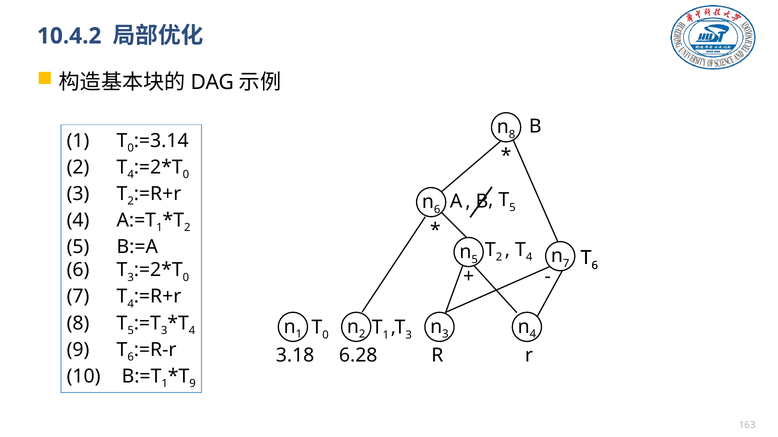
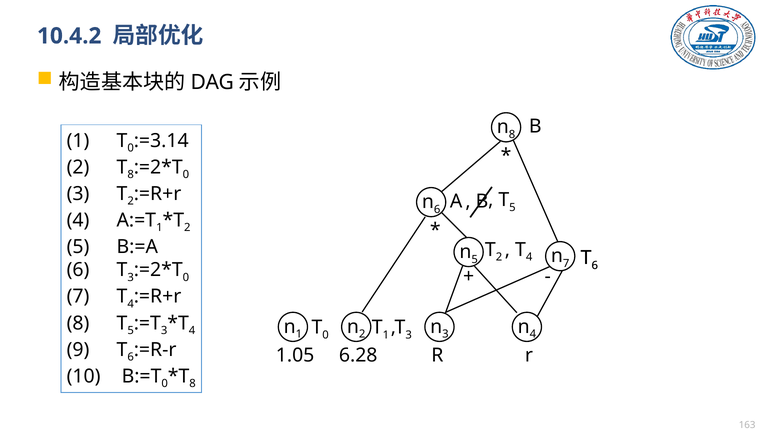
4: 4 -> 8 (131, 175)
3.18: 3.18 -> 1.05 (295, 356)
1: 1 -> 0 (165, 384)
9: 9 -> 8 (193, 384)
